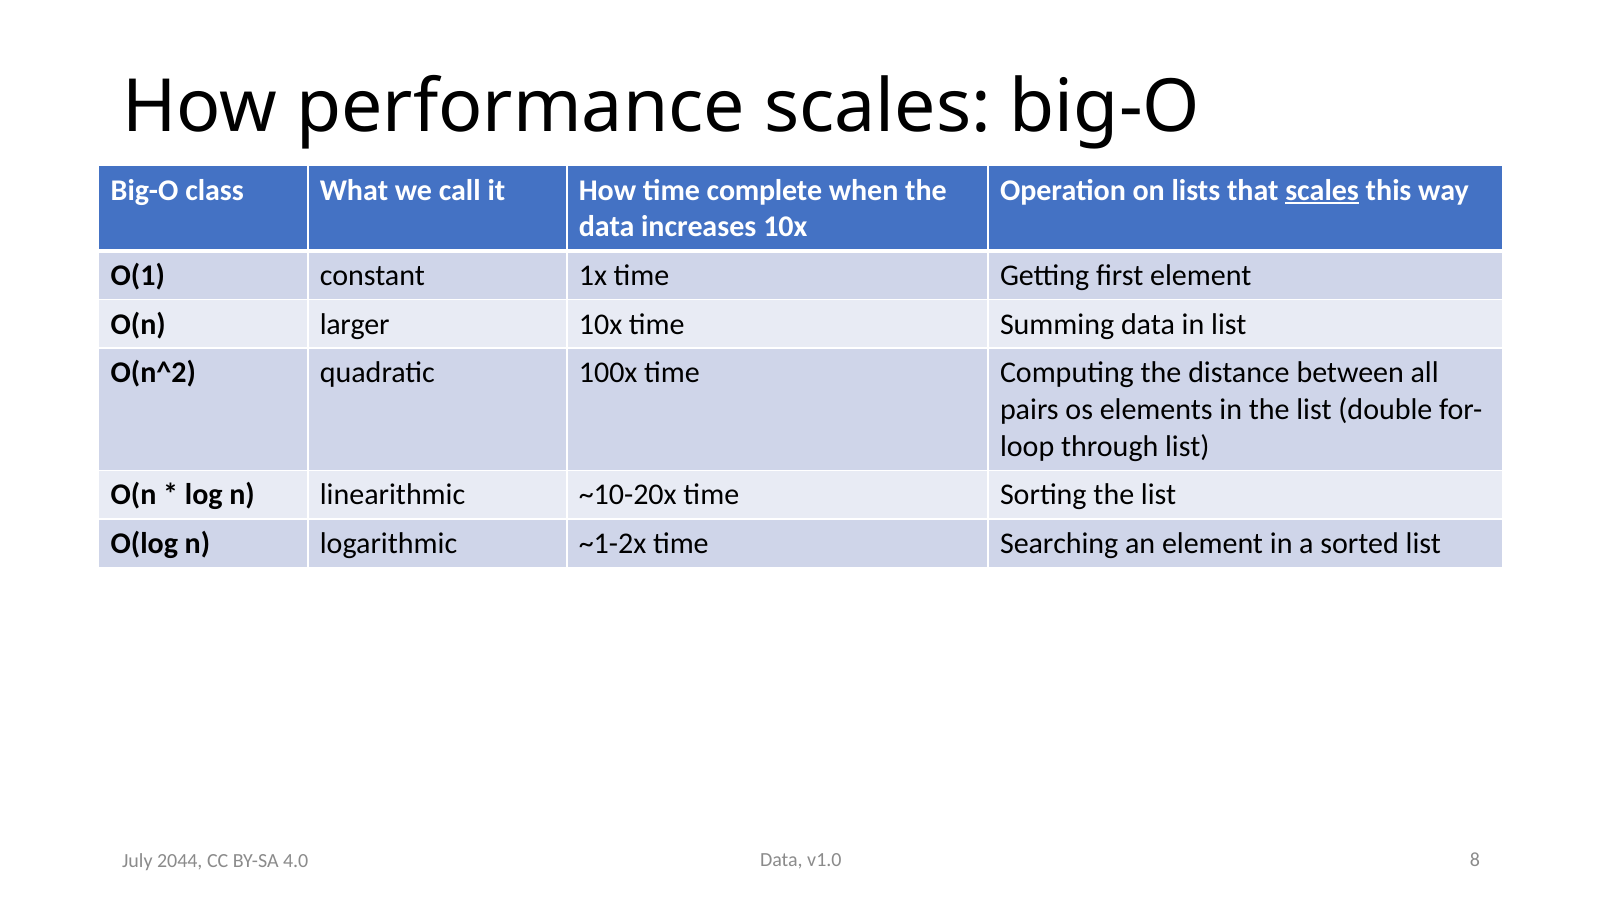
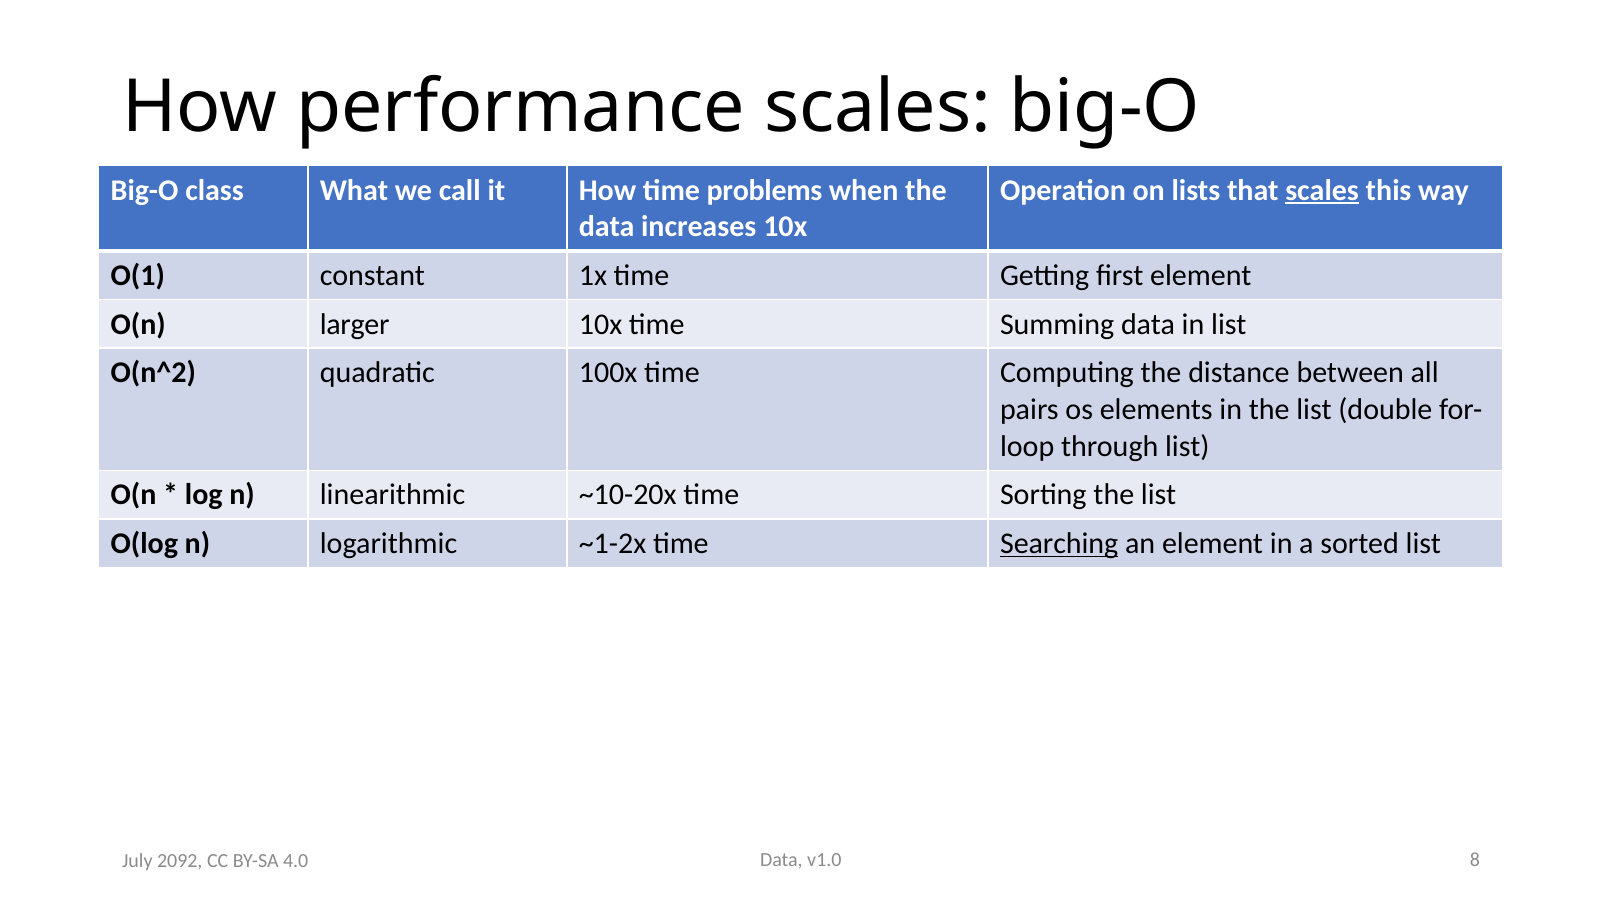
complete: complete -> problems (765, 190)
Searching underline: none -> present (1059, 544)
2044: 2044 -> 2092 (180, 861)
